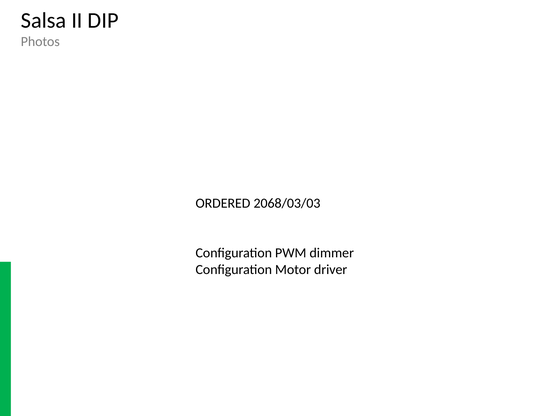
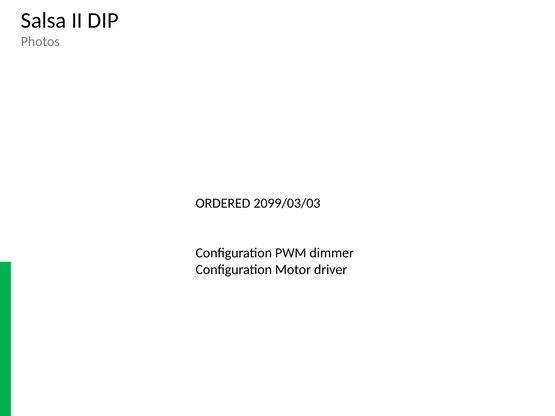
2068/03/03: 2068/03/03 -> 2099/03/03 (287, 203)
